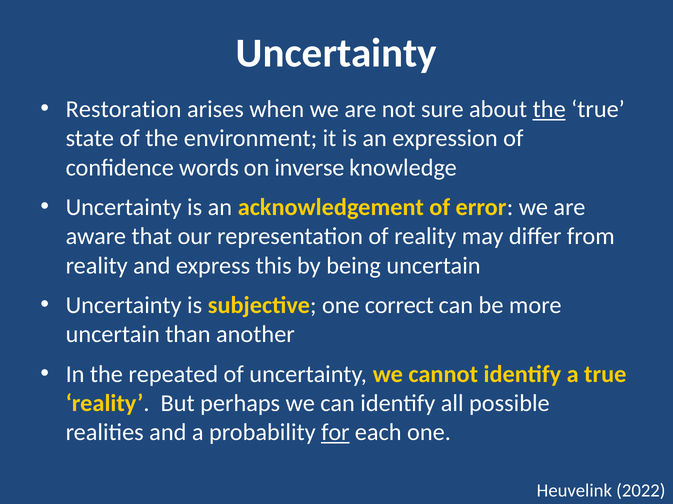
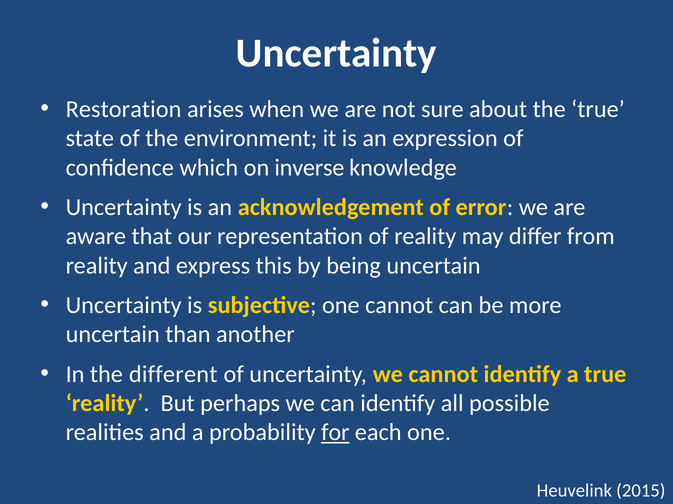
the underline: present -> none (549, 109)
words: words -> which (209, 168)
one correct: correct -> cannot (399, 306)
repeated: repeated -> different (173, 375)
2022: 2022 -> 2015 (641, 491)
